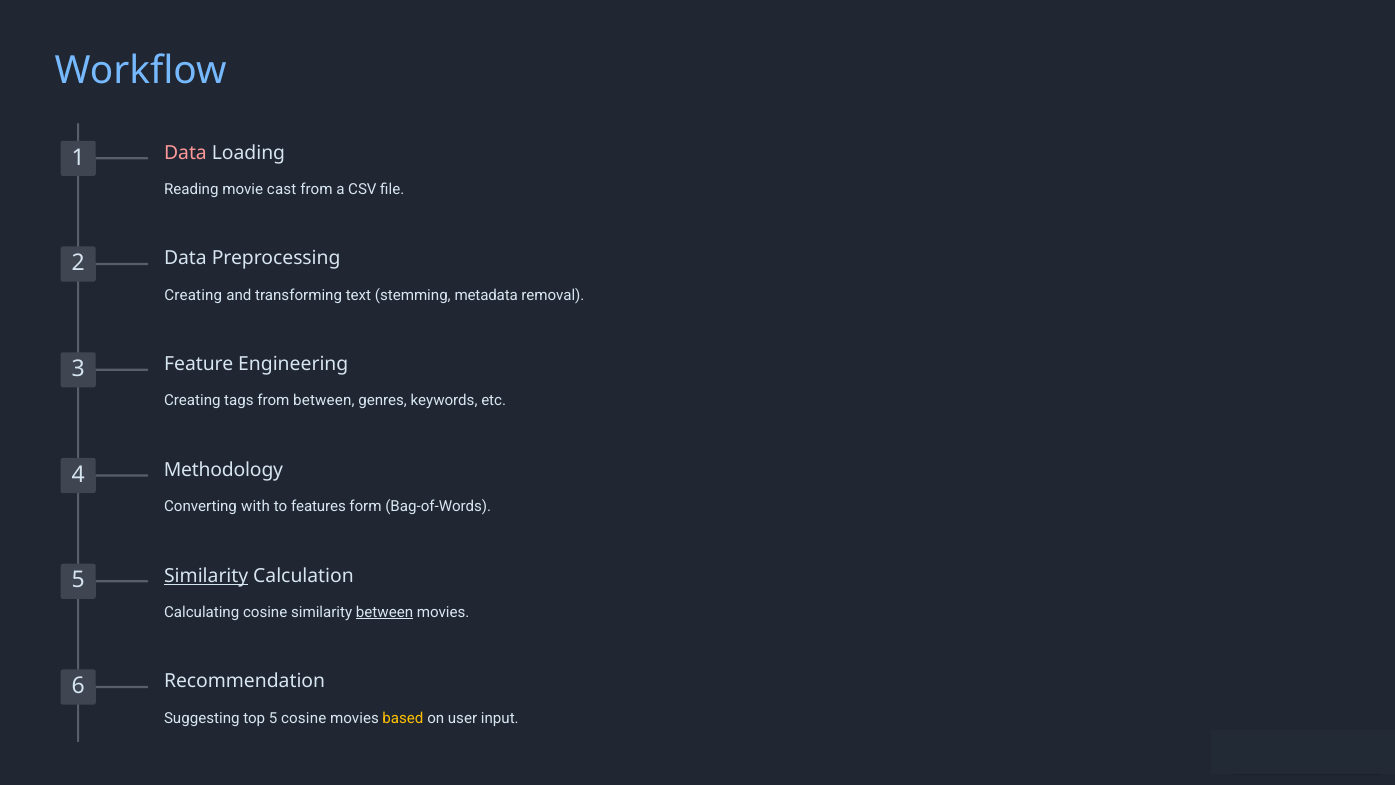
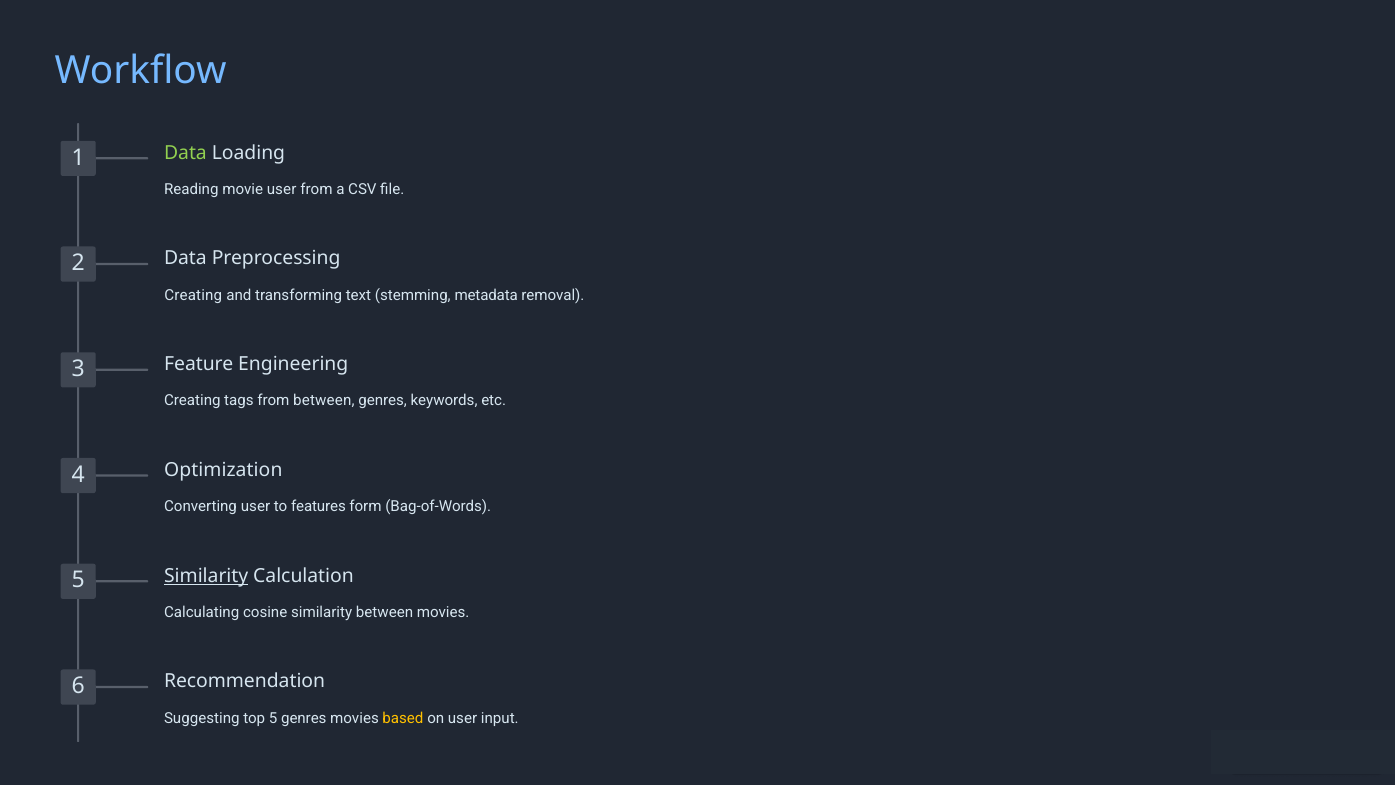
Data colour: pink -> light green (186, 153)
movie cast: cast -> user (282, 189)
Methodology: Methodology -> Optimization (223, 470)
Converting with: with -> user (255, 506)
between underline: present -> none (385, 612)
5 cosine: cosine -> genres (304, 718)
